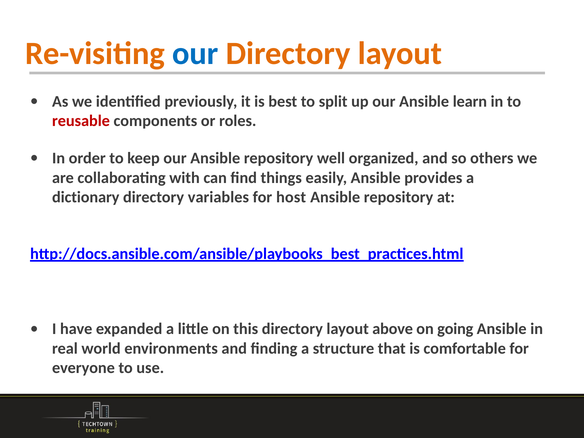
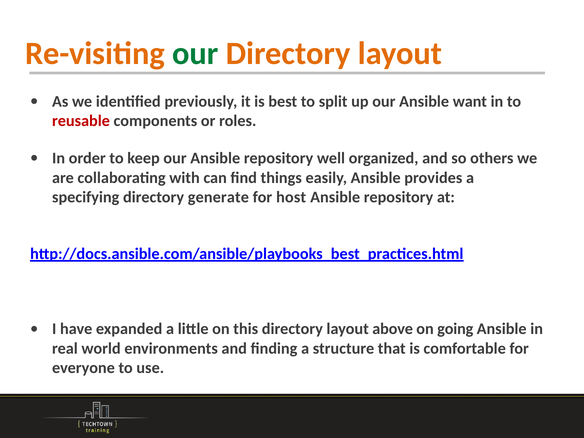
our colour: blue -> green (195, 53)
learn: learn -> want (470, 101)
dictionary: dictionary -> specifying (86, 197)
variables: variables -> generate (218, 197)
